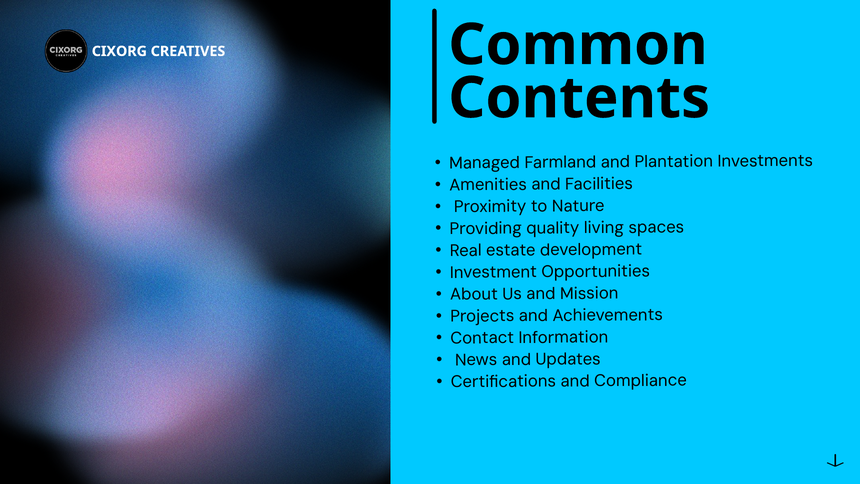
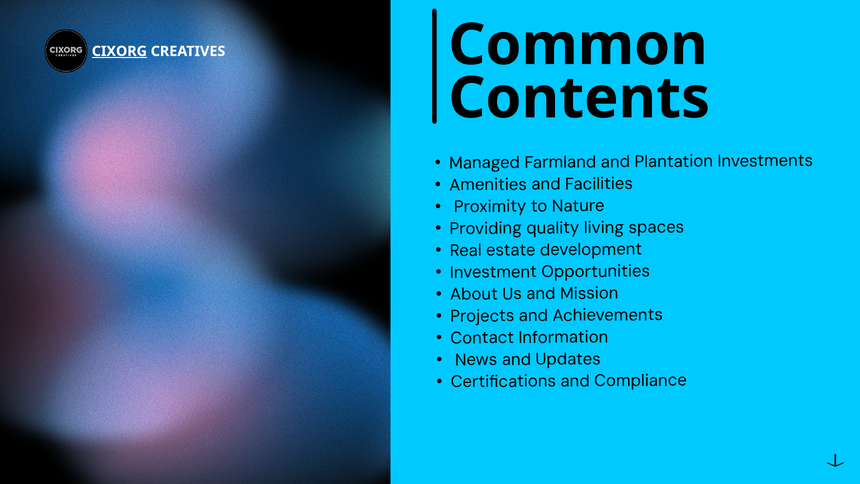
CIXORG underline: none -> present (119, 51)
